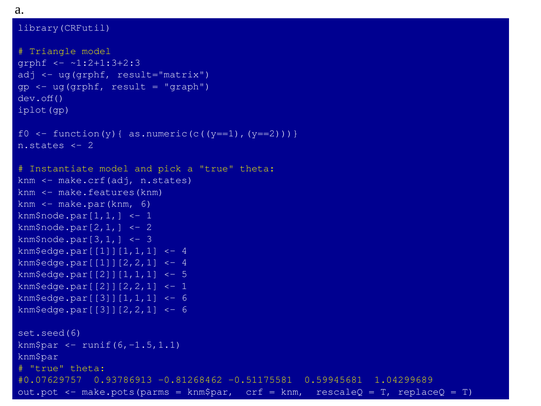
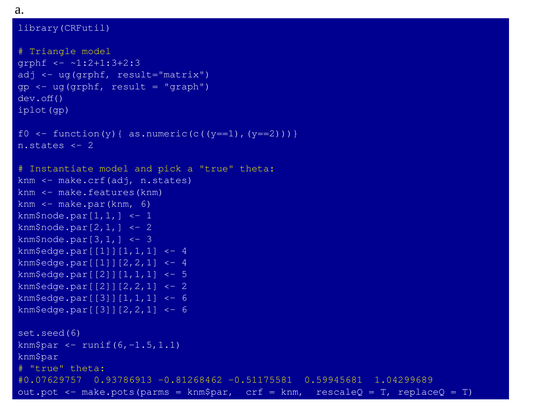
1: 1 -> 2 (184, 286)
